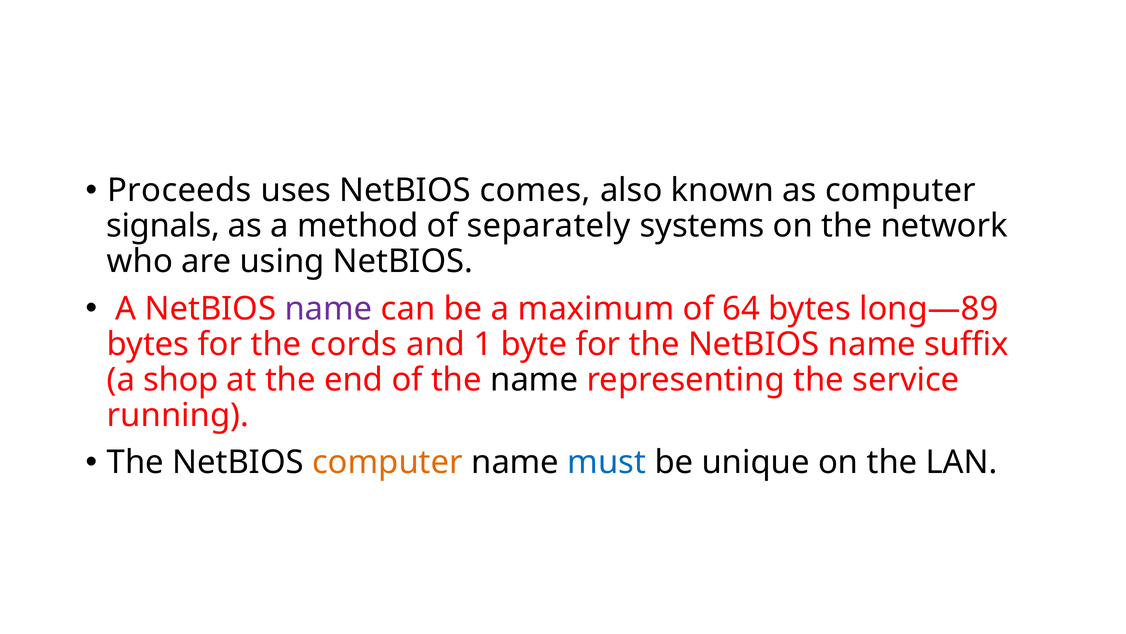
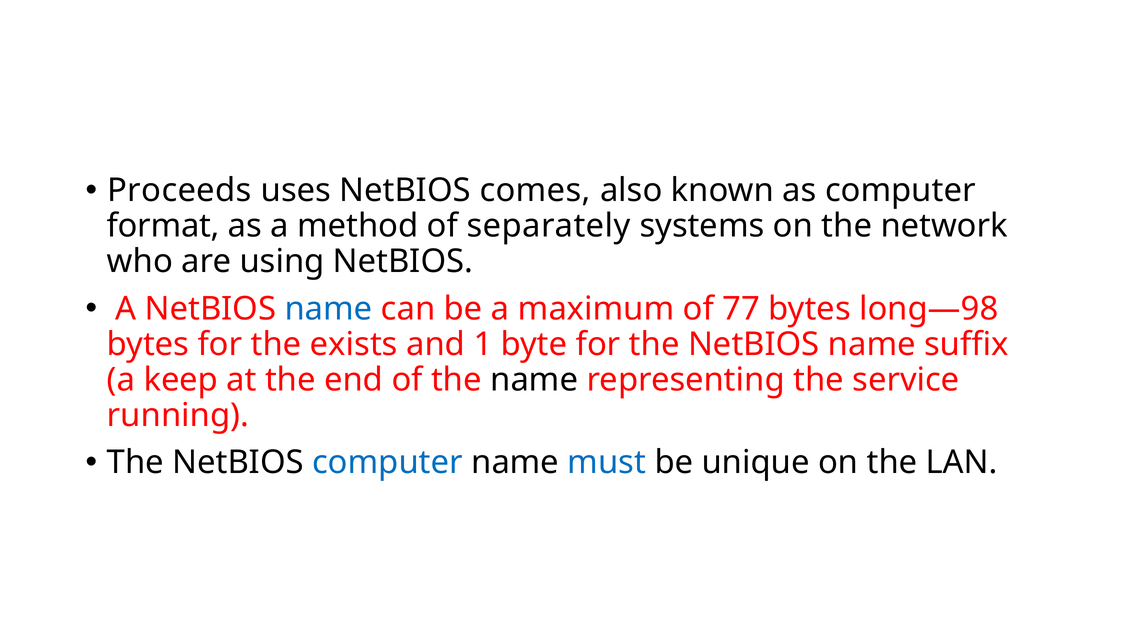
signals: signals -> format (163, 226)
name colour: purple -> blue (329, 309)
64: 64 -> 77 (741, 309)
long—89: long—89 -> long—98 (929, 309)
cords: cords -> exists (354, 344)
shop: shop -> keep (181, 379)
computer colour: orange -> blue (388, 462)
